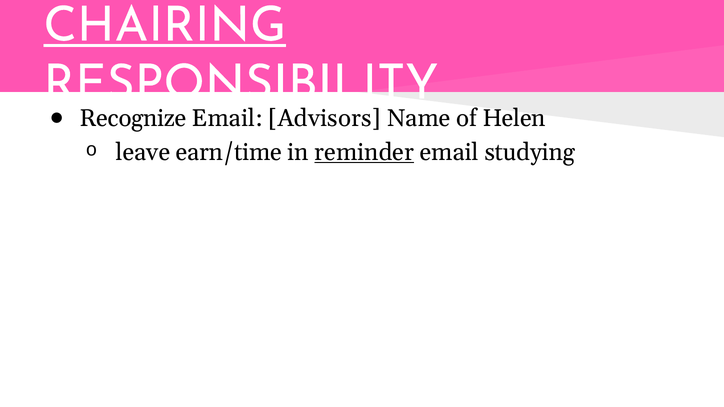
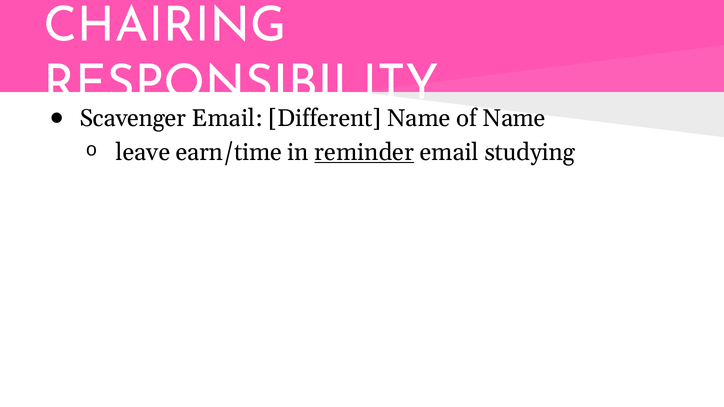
CHAIRING underline: present -> none (165, 25)
Recognize: Recognize -> Scavenger (133, 118)
Advisors: Advisors -> Different (325, 118)
of Helen: Helen -> Name (514, 118)
